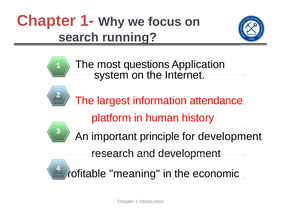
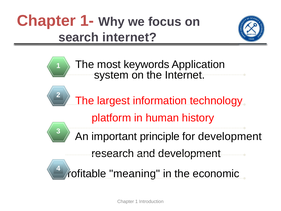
search running: running -> internet (130, 37)
questions: questions -> keywords (147, 64)
attendance: attendance -> technology (216, 101)
